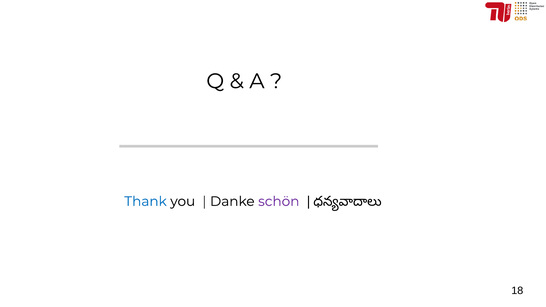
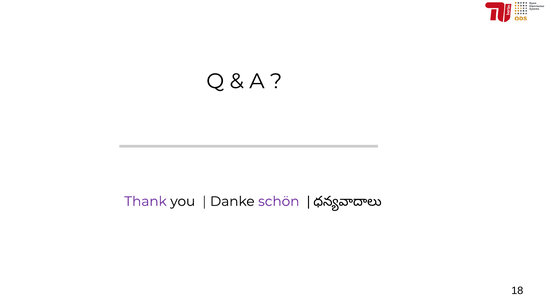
Thank colour: blue -> purple (146, 201)
